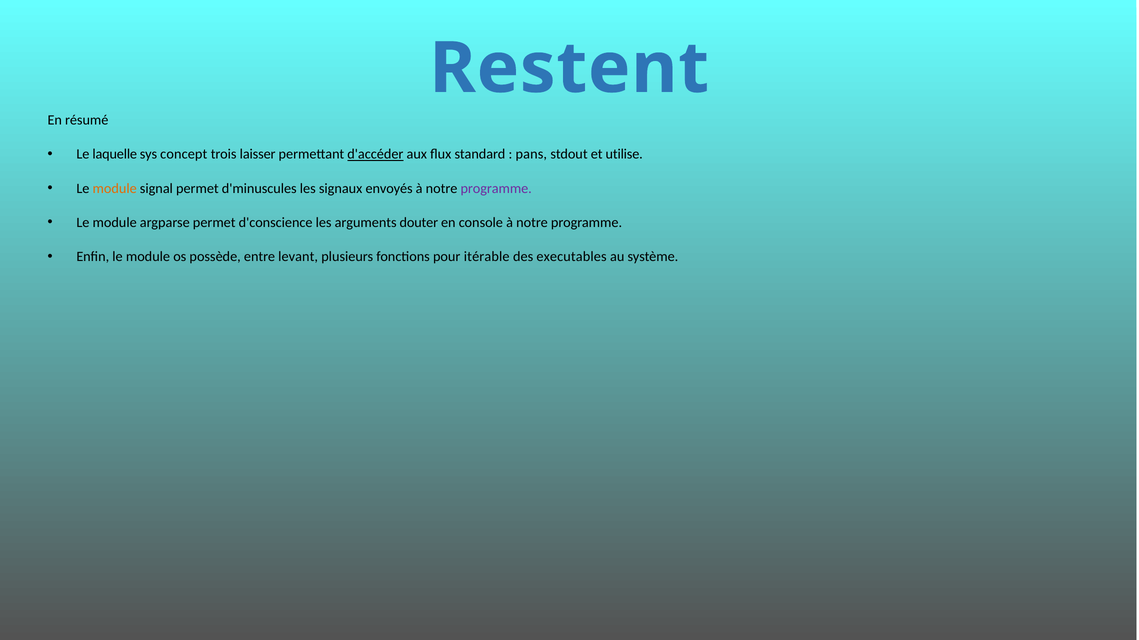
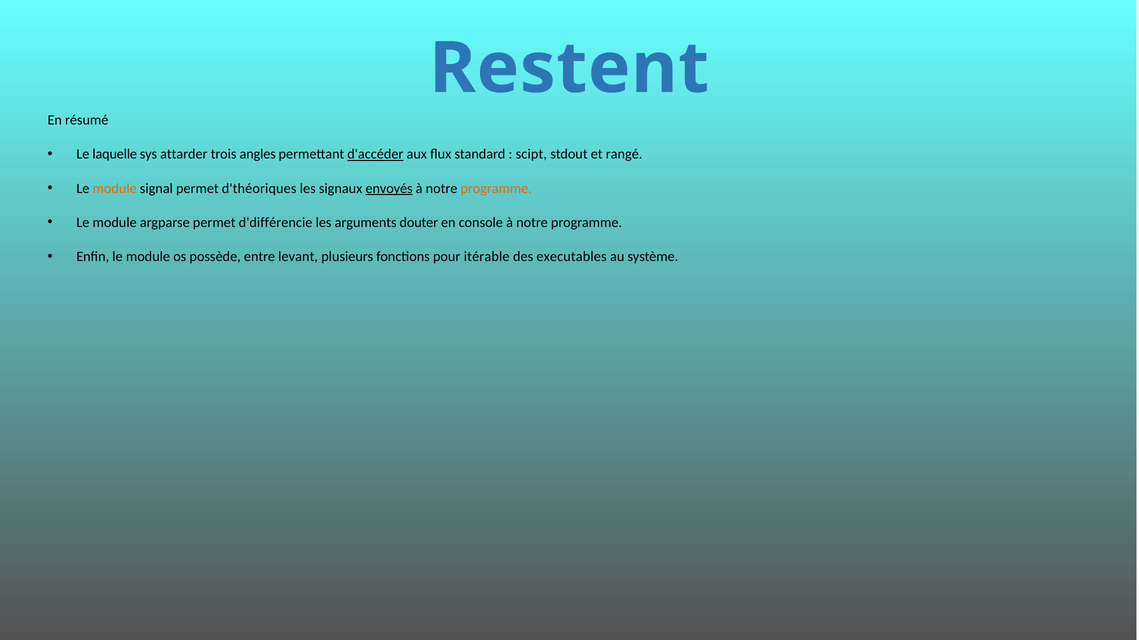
concept: concept -> attarder (184, 154)
laisser: laisser -> angles (258, 154)
pans: pans -> scipt (531, 154)
utilise: utilise -> rangé (624, 154)
d'minuscules: d'minuscules -> d'théoriques (259, 189)
envoyés underline: none -> present (389, 189)
programme colour: purple -> orange (496, 189)
d'conscience: d'conscience -> d'différencie (276, 223)
